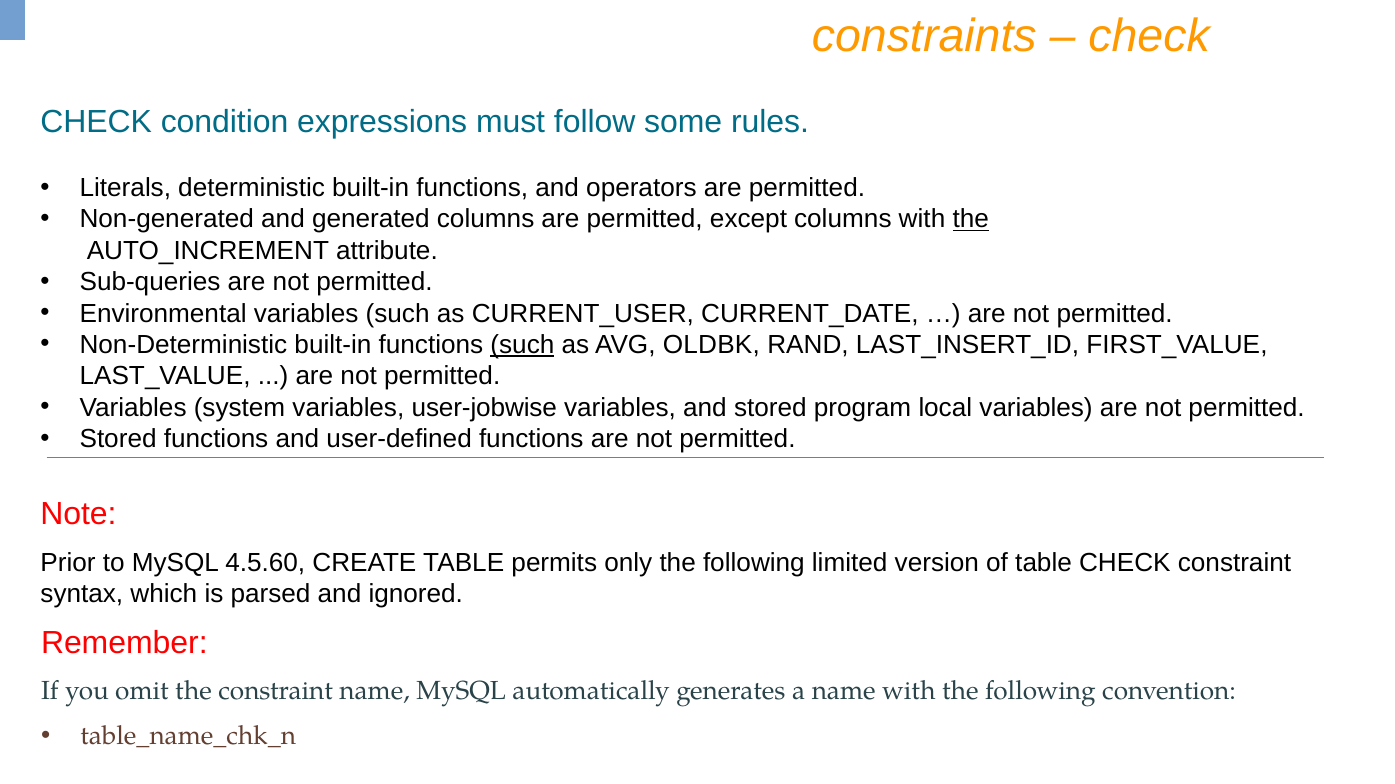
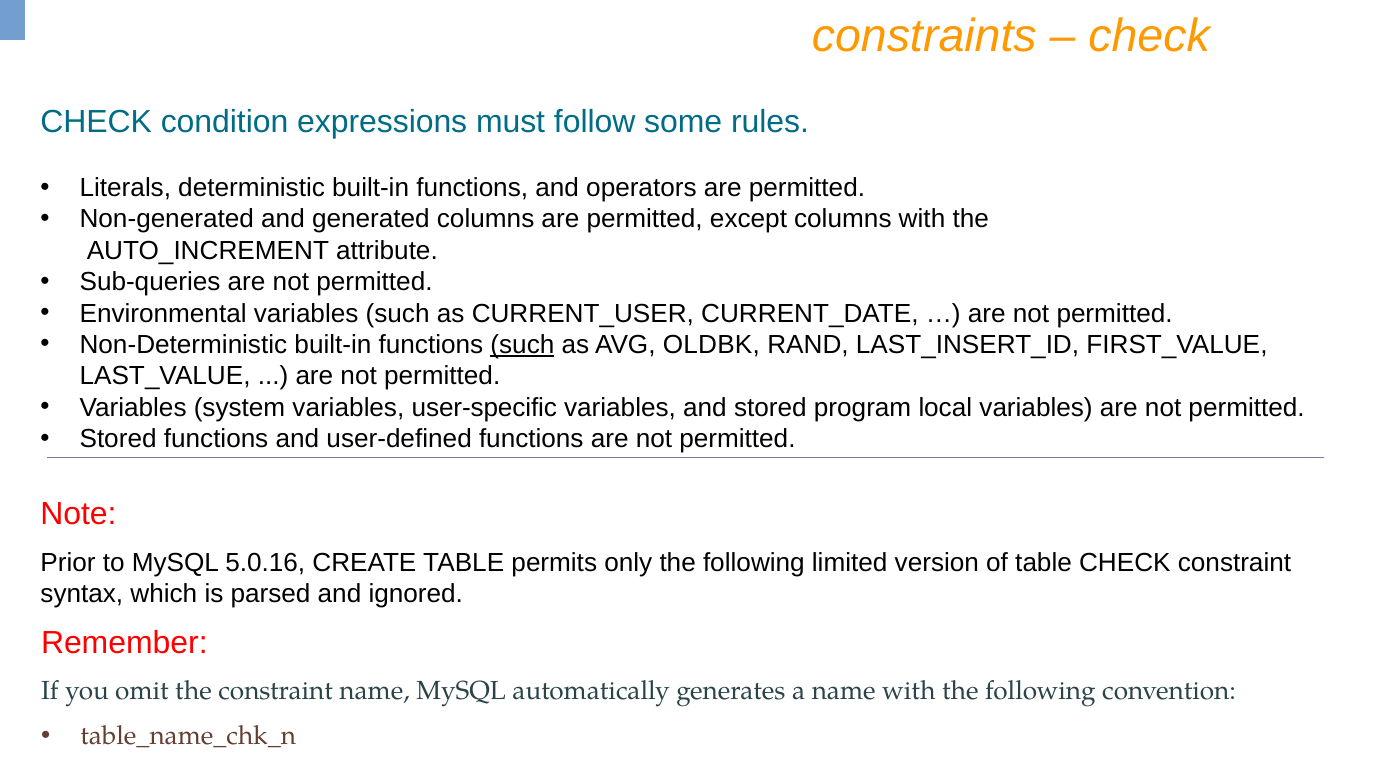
the underline: present -> none (971, 220)
user-jobwise: user-jobwise -> user-specific (484, 408)
4.5.60: 4.5.60 -> 5.0.16 (265, 563)
